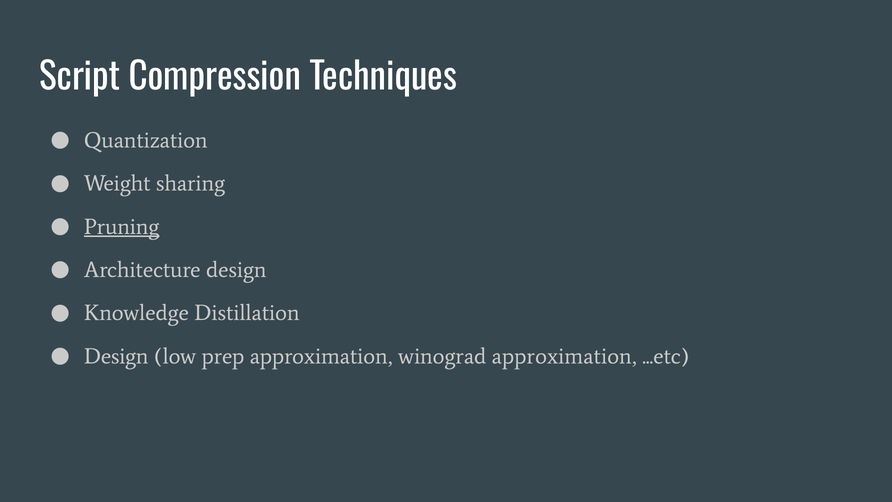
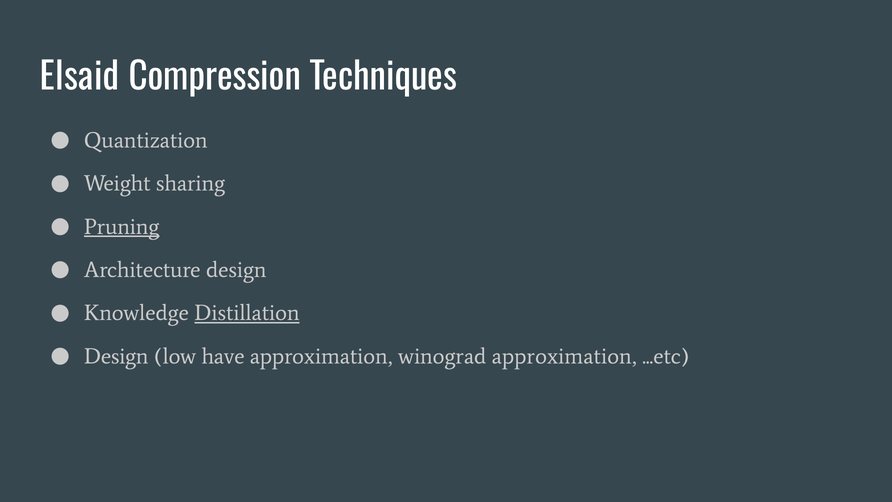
Script: Script -> Elsaid (80, 77)
Distillation underline: none -> present (247, 313)
prep: prep -> have (223, 356)
